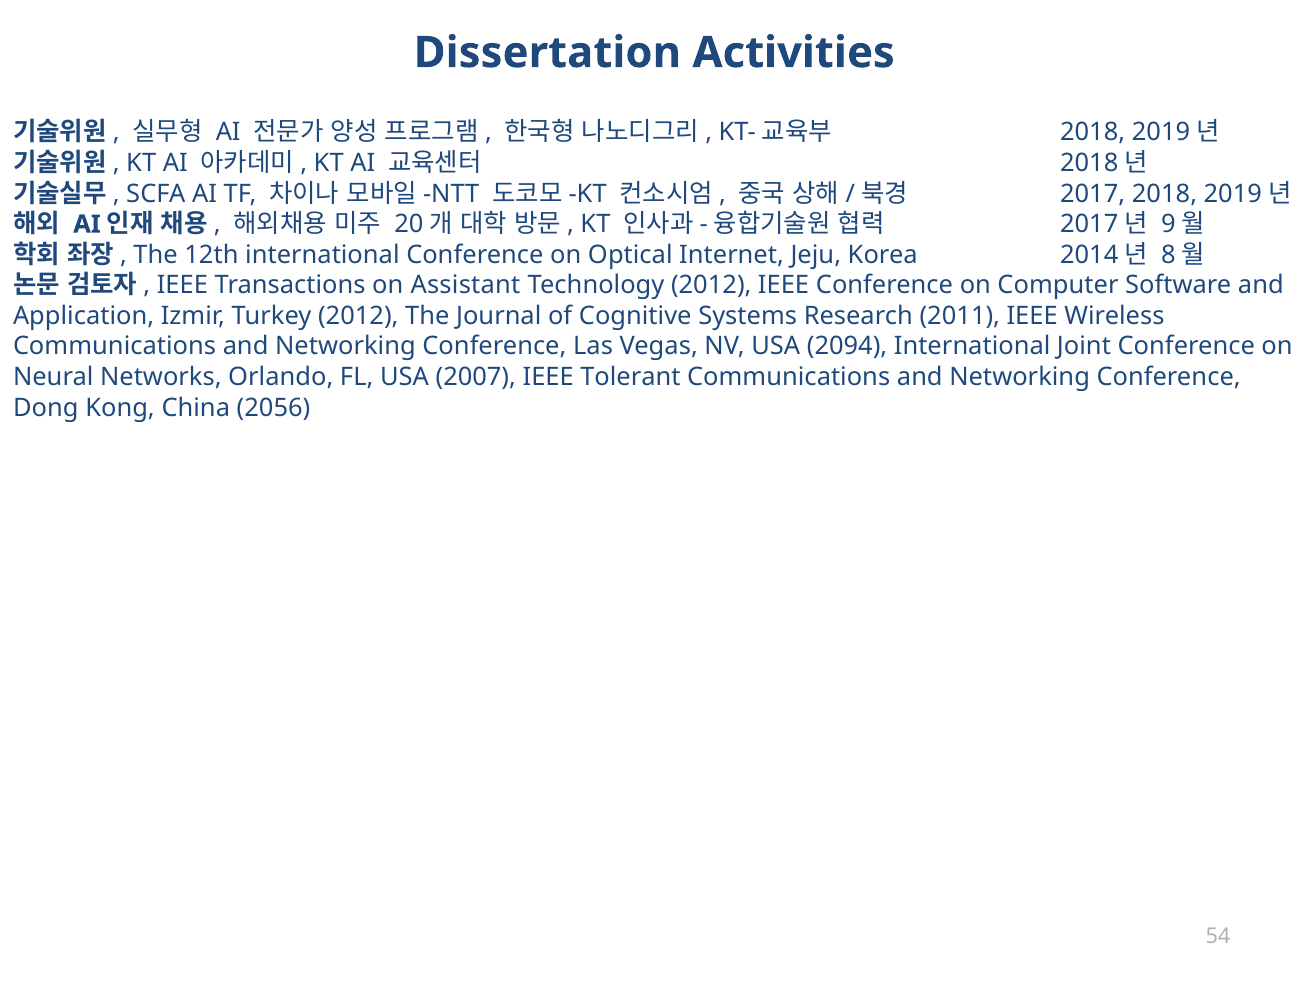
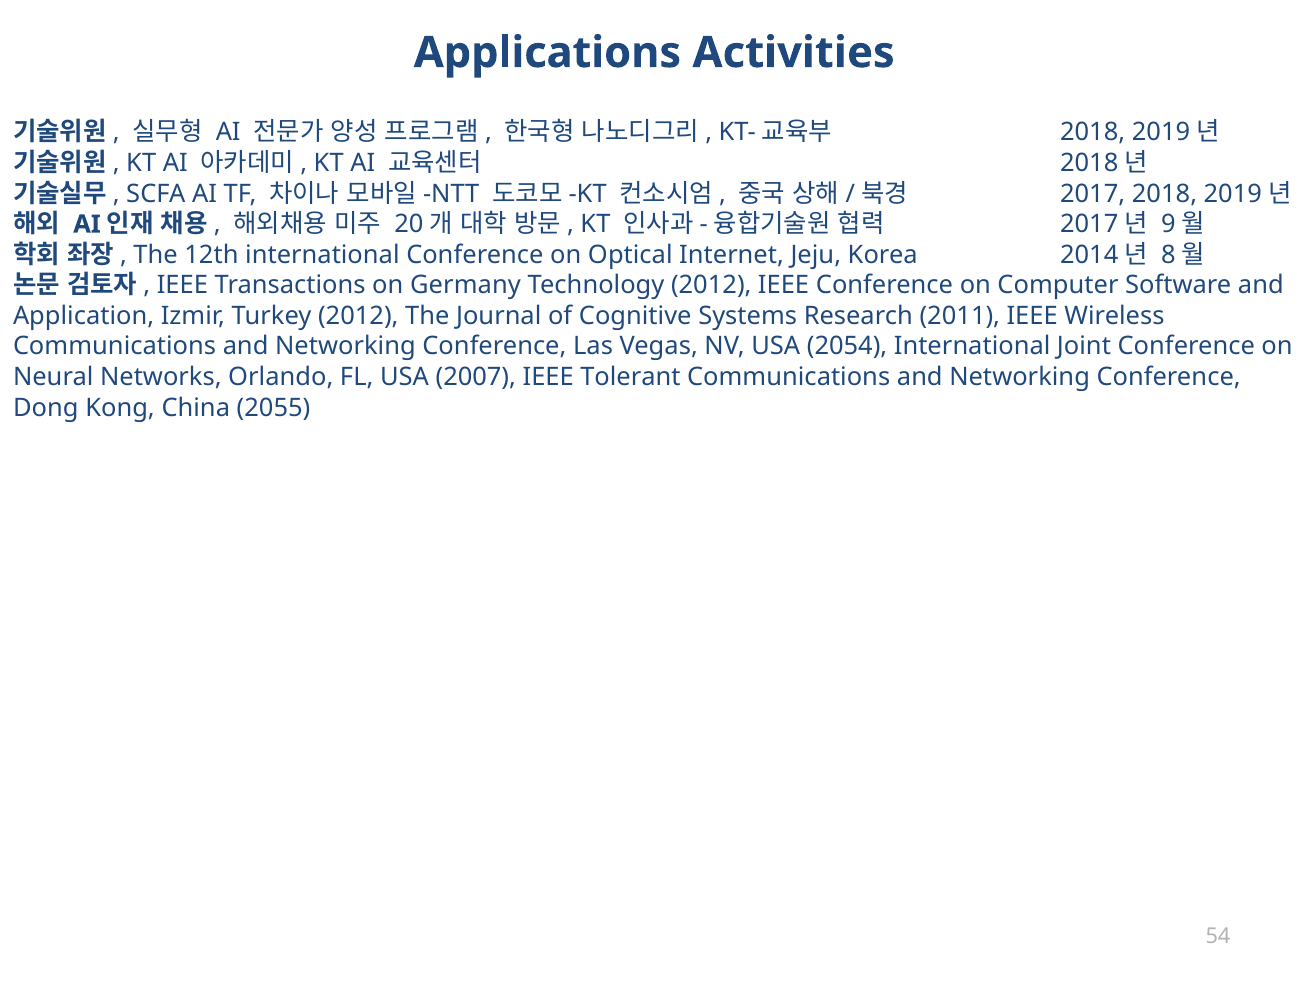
Dissertation: Dissertation -> Applications (547, 53)
Assistant: Assistant -> Germany (466, 285)
2094: 2094 -> 2054 (847, 346)
2056: 2056 -> 2055 (274, 408)
